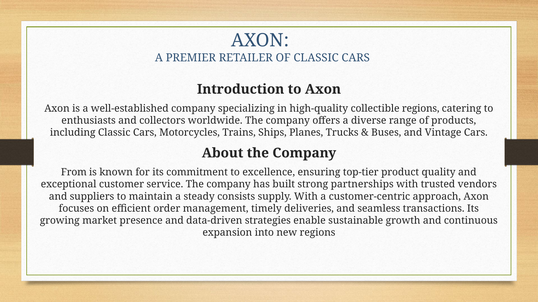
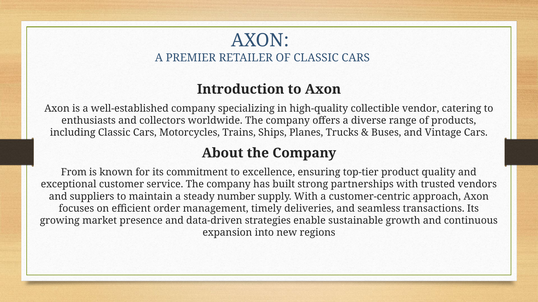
collectible regions: regions -> vendor (421, 109)
consists: consists -> number (236, 197)
